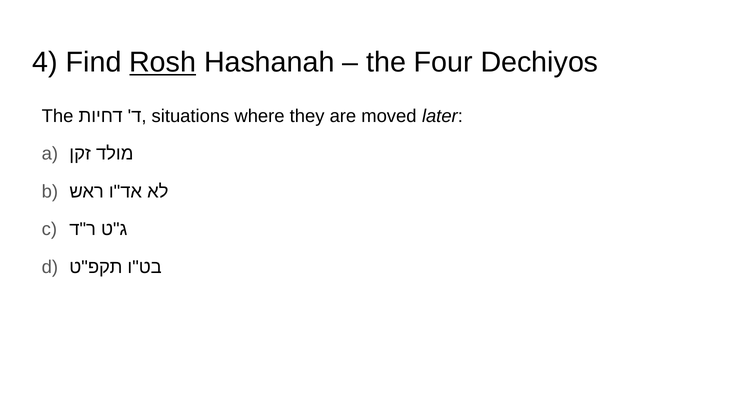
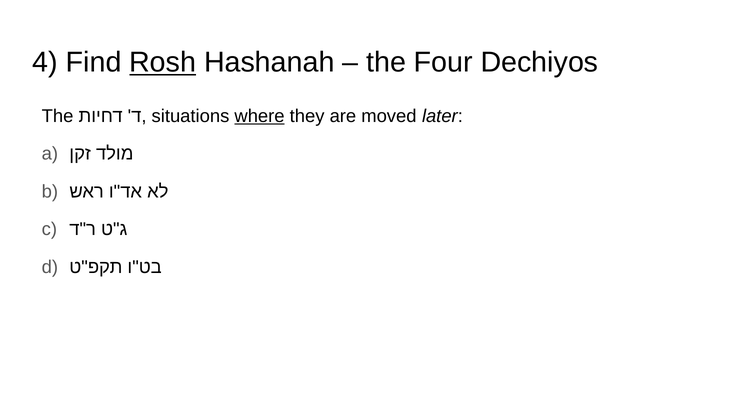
where underline: none -> present (260, 116)
